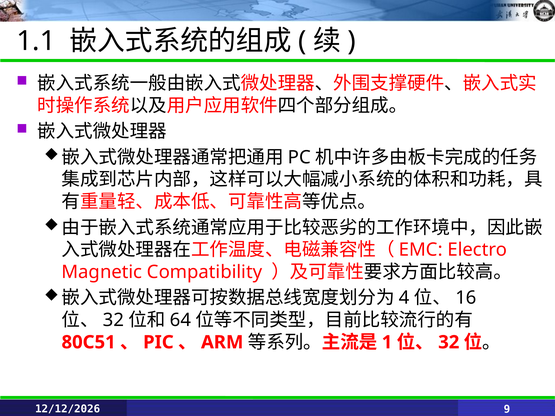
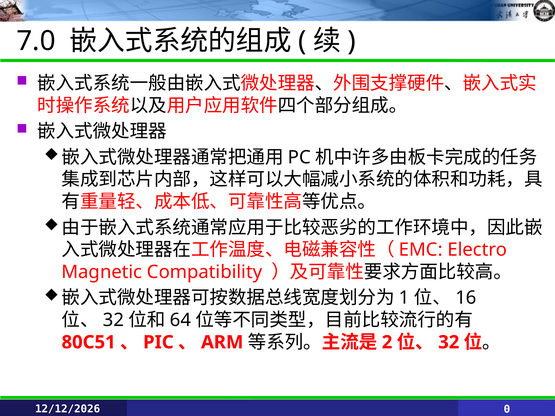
1.1: 1.1 -> 7.0 (36, 41)
4: 4 -> 1 (404, 298)
1: 1 -> 2 (387, 342)
9: 9 -> 0 (507, 409)
